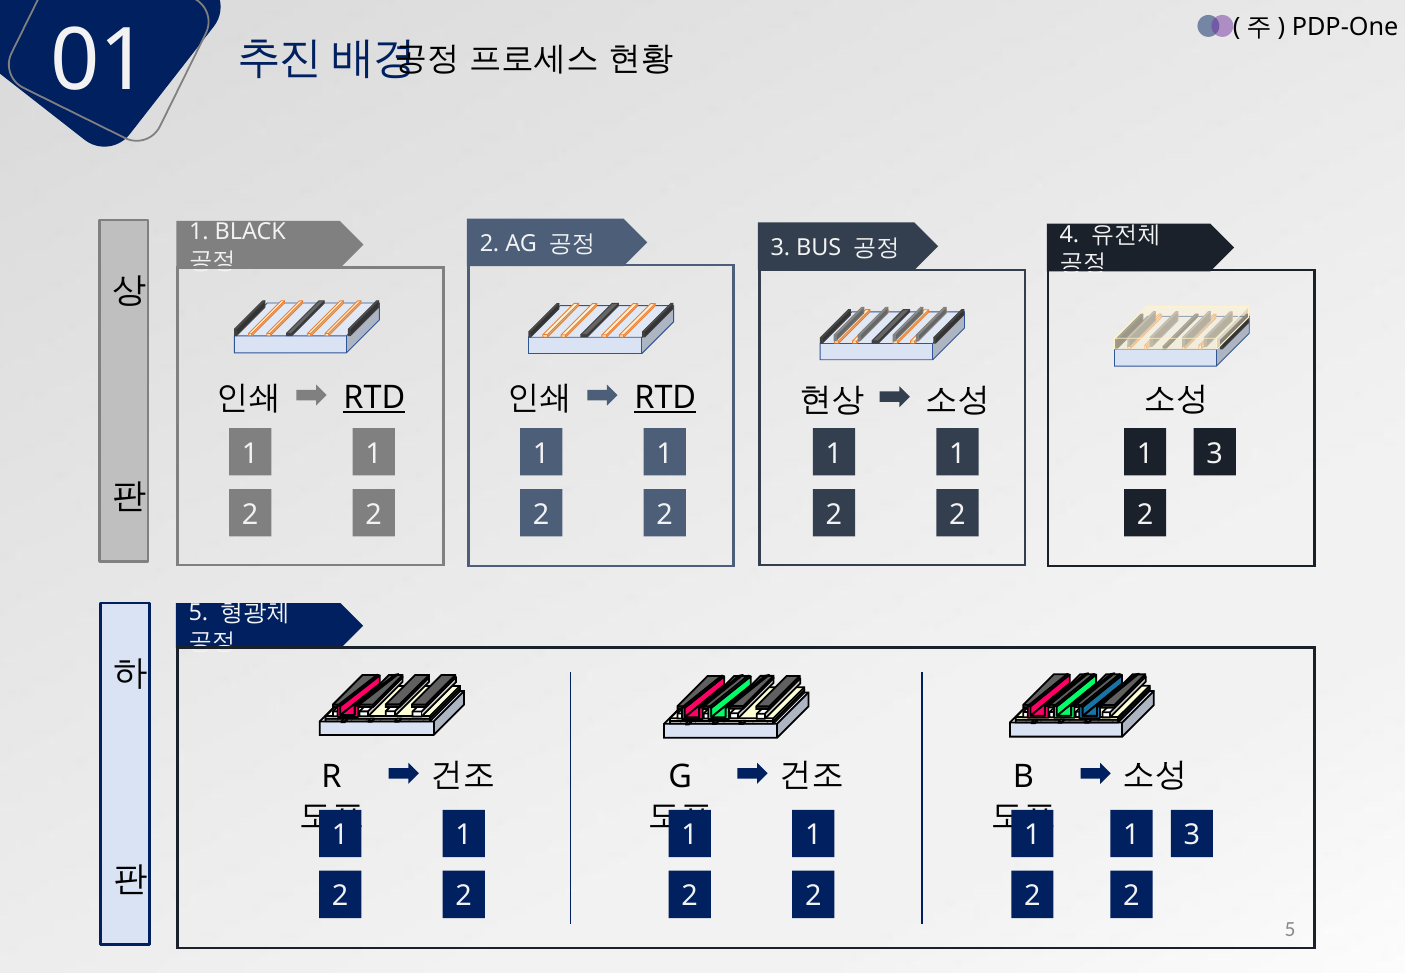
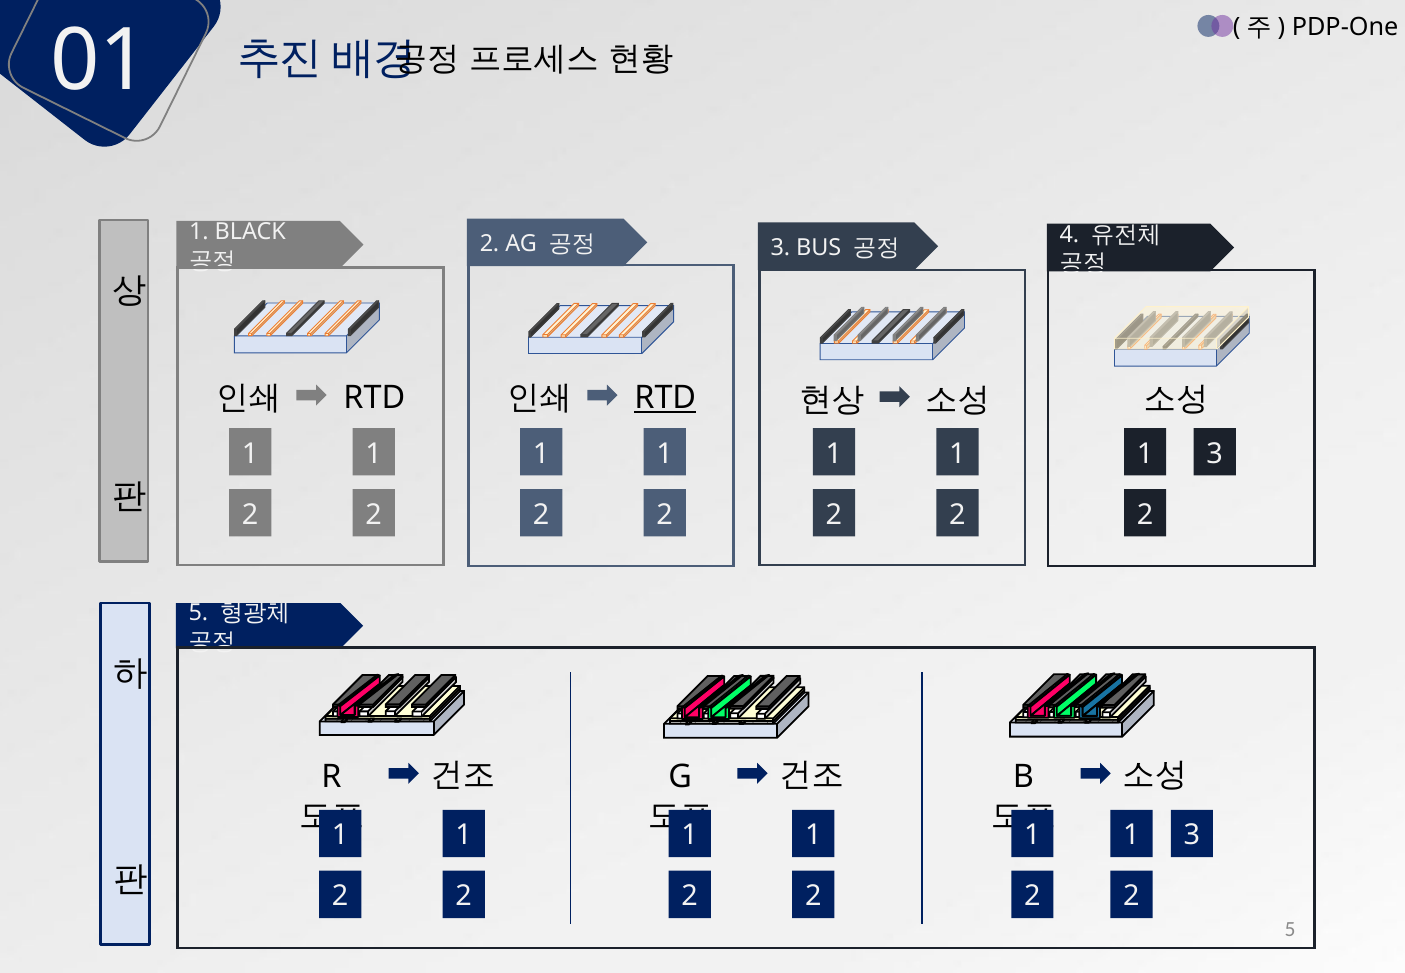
RTD underline: present -> none (374, 398)
